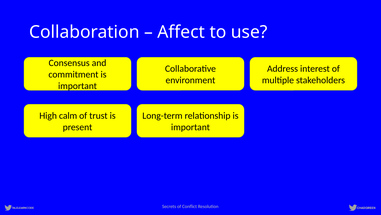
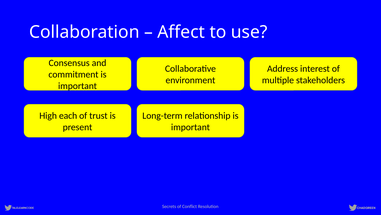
calm: calm -> each (68, 115)
